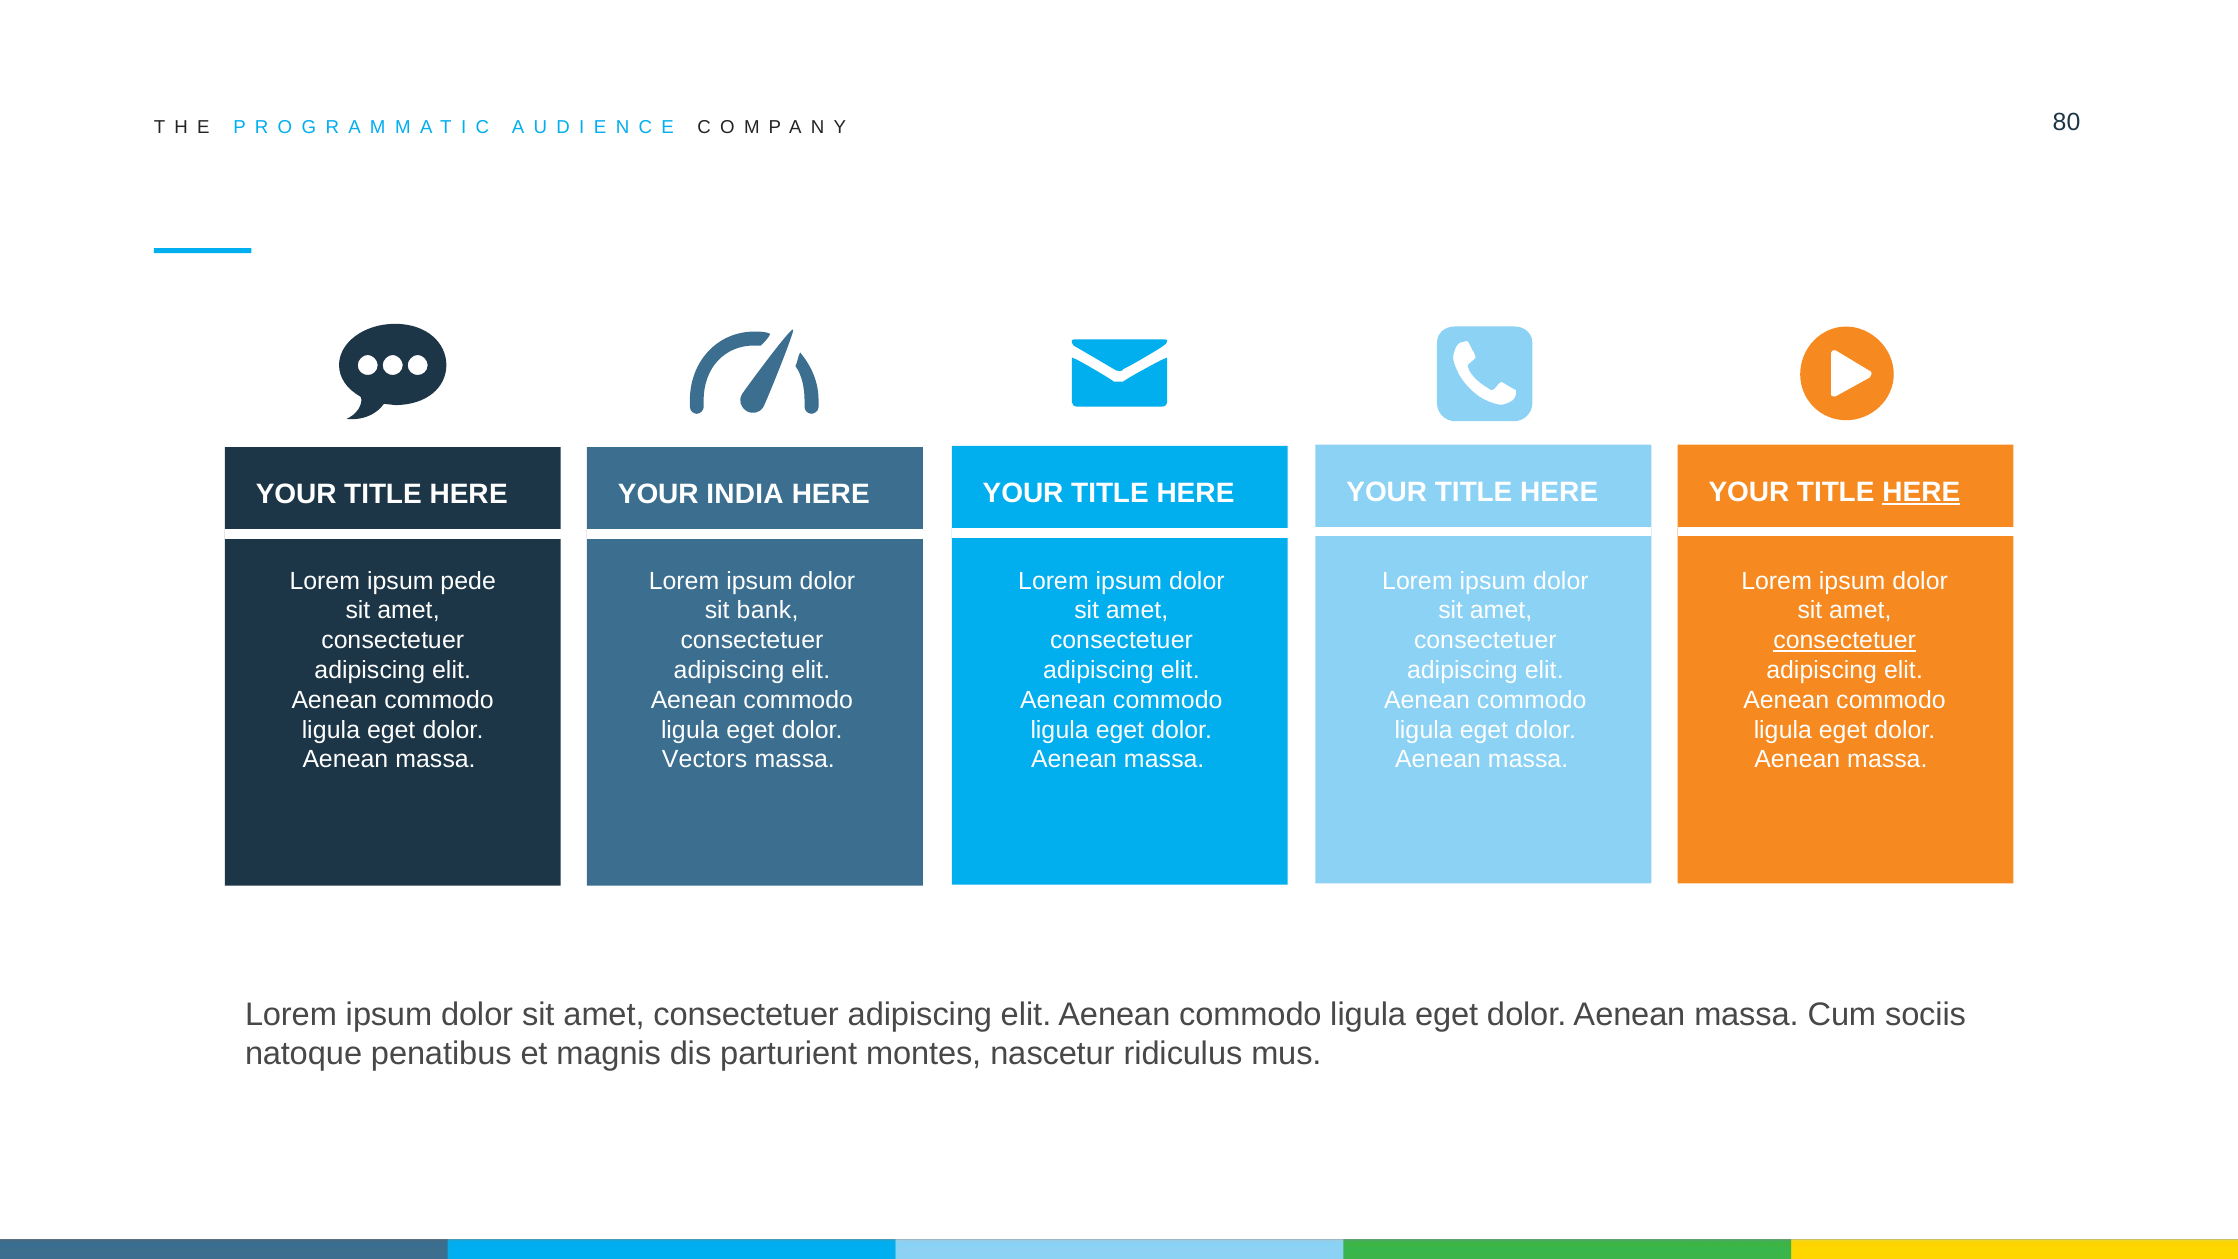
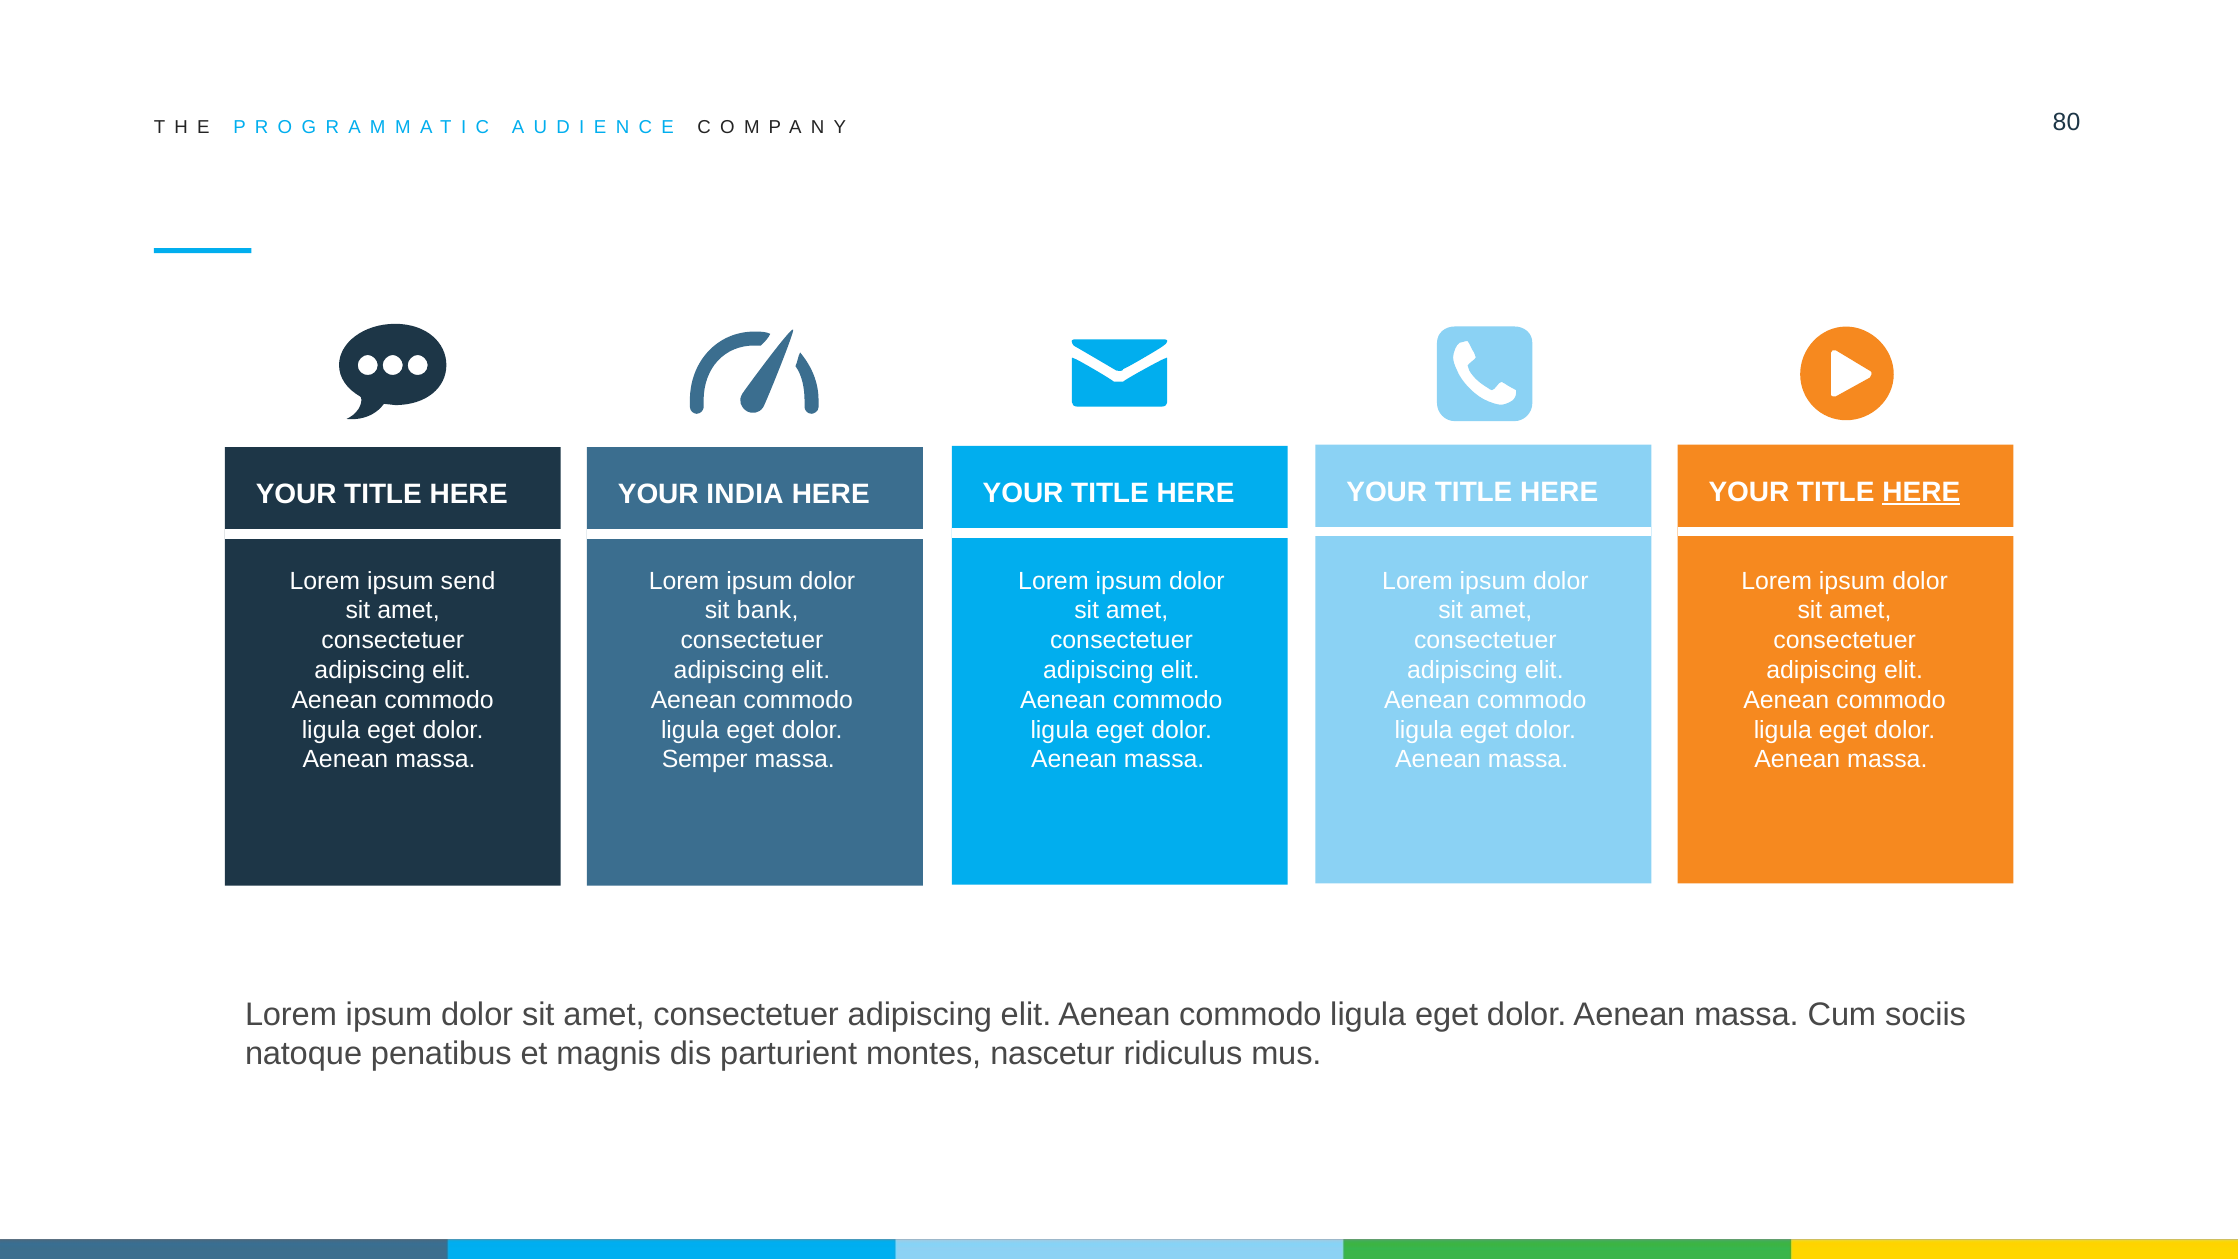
pede: pede -> send (468, 581)
consectetuer underline: present -> none (1845, 640)
Vectors: Vectors -> Semper (705, 760)
